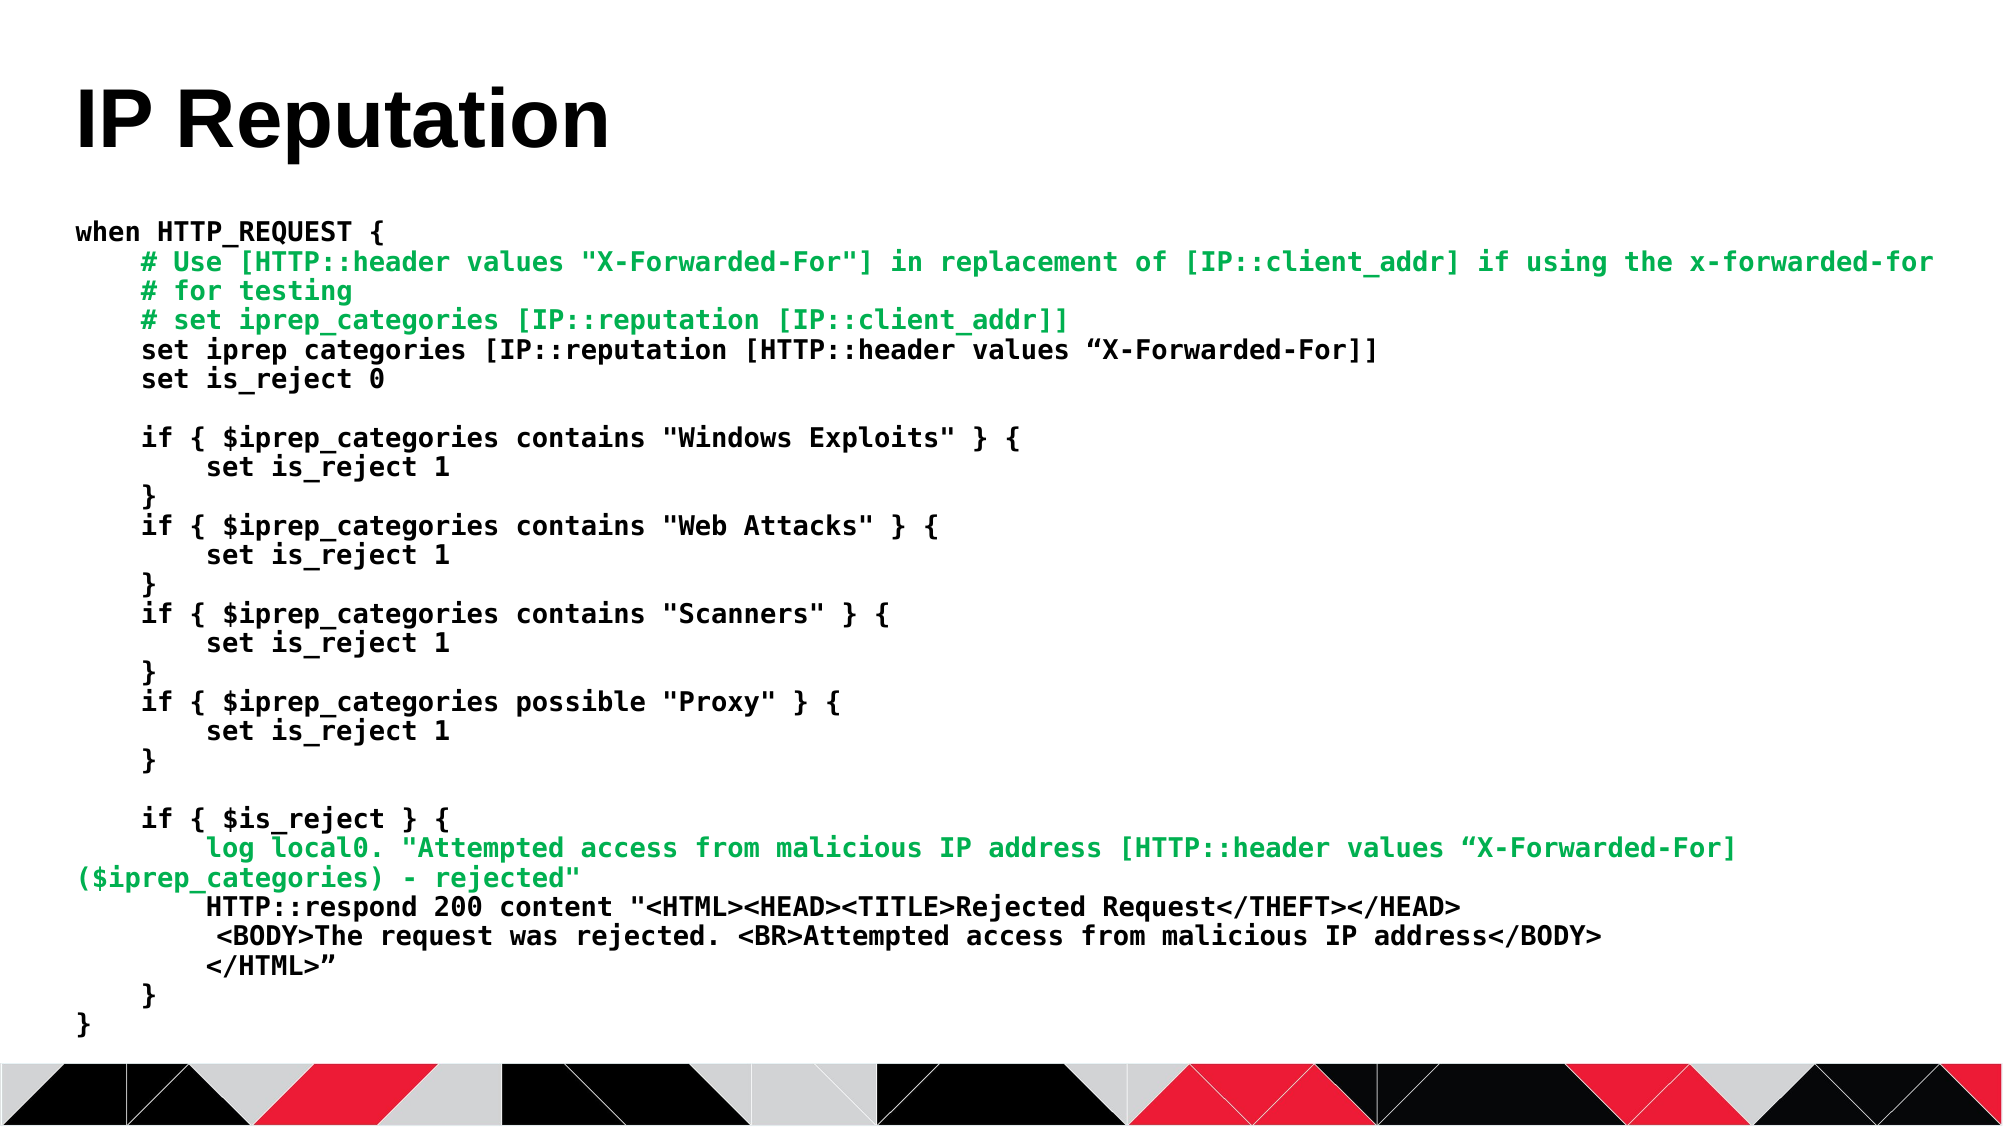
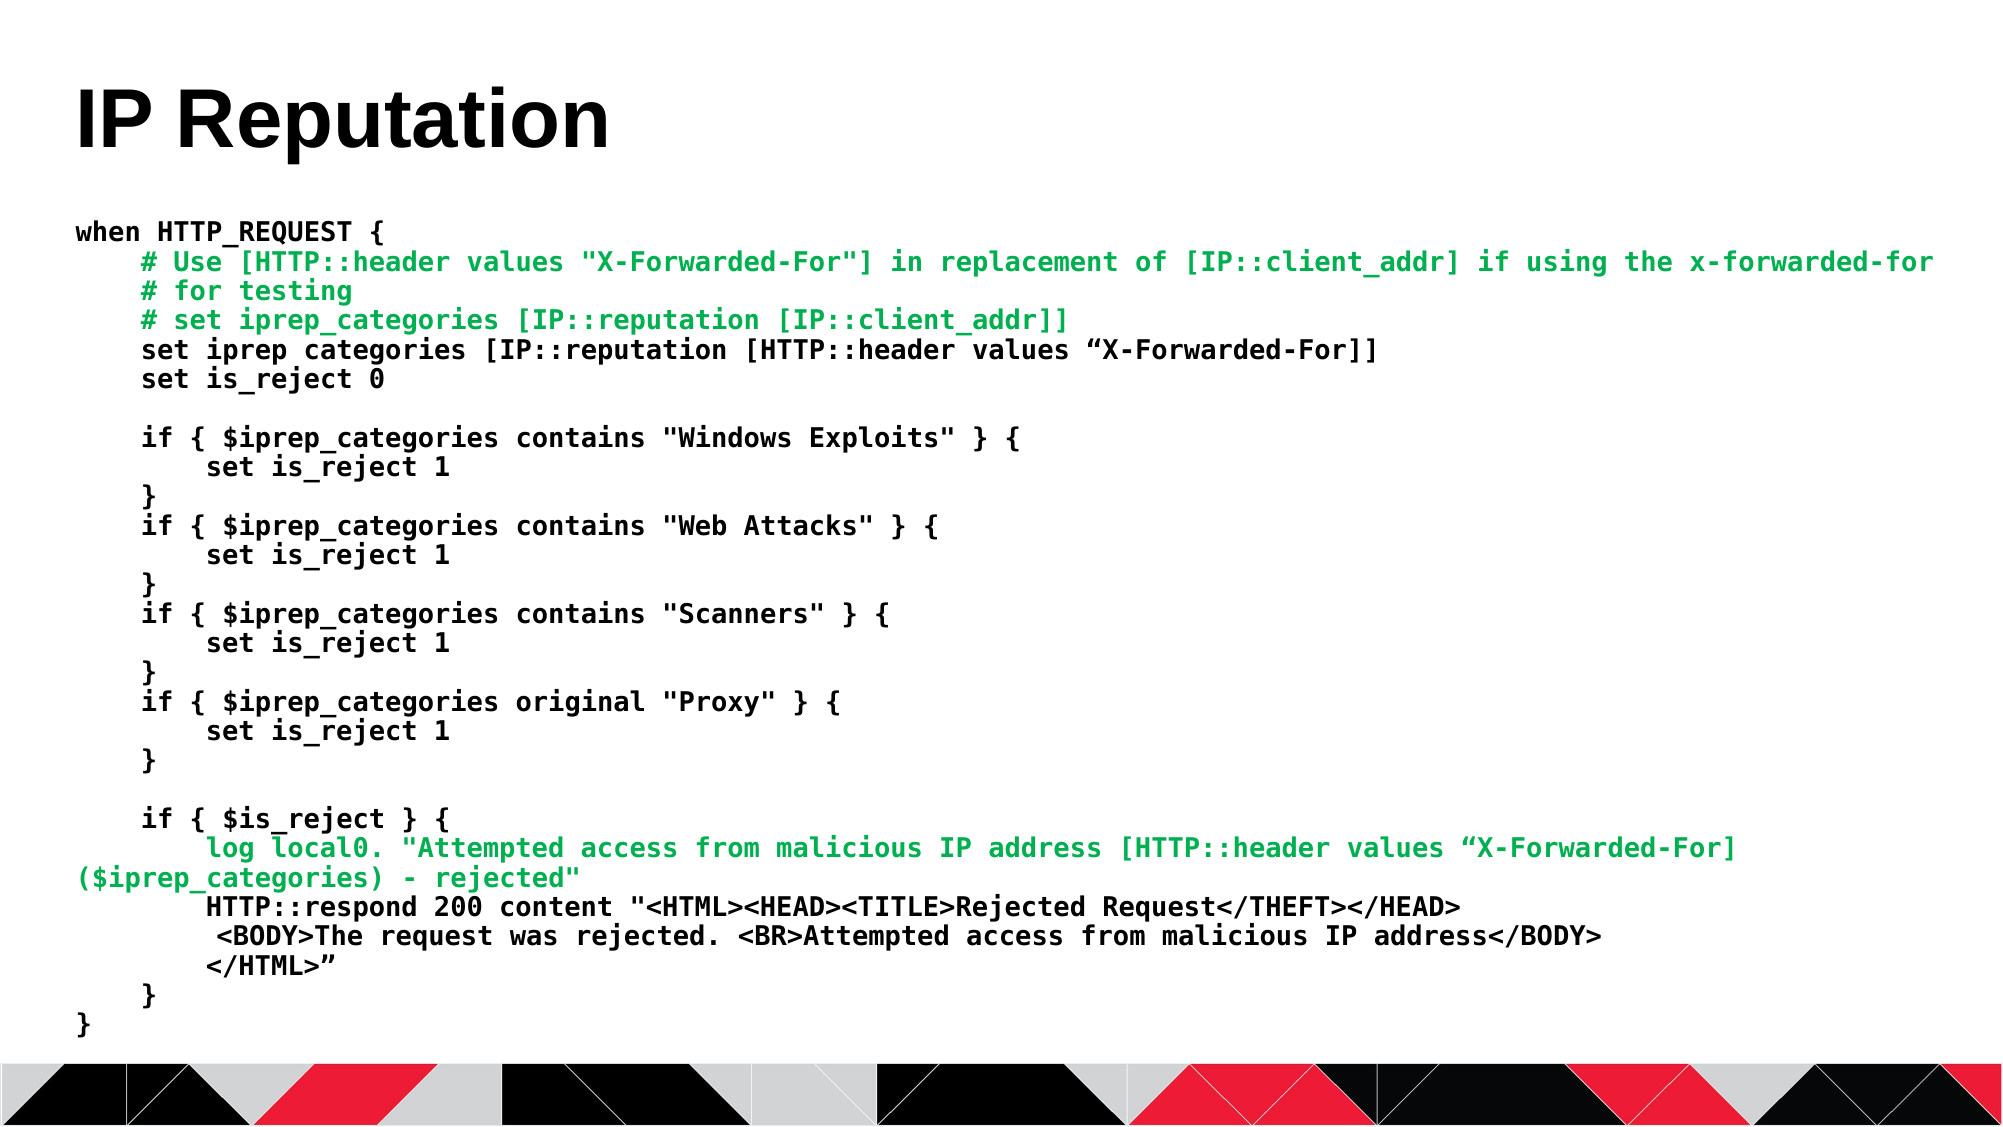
possible: possible -> original (581, 702)
